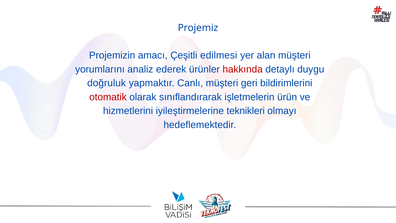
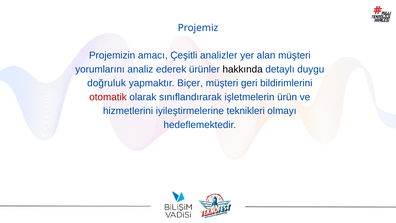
edilmesi: edilmesi -> analizler (219, 55)
hakkında colour: red -> black (243, 69)
Canlı: Canlı -> Biçer (190, 83)
